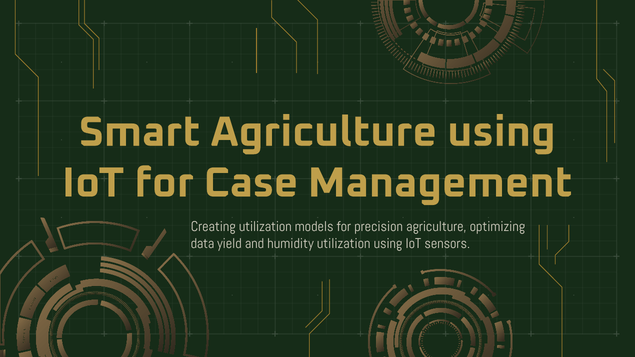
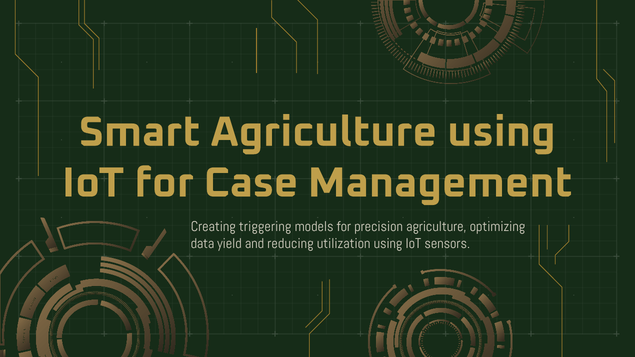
Creating utilization: utilization -> triggering (265, 227)
humidity: humidity -> reducing (290, 244)
